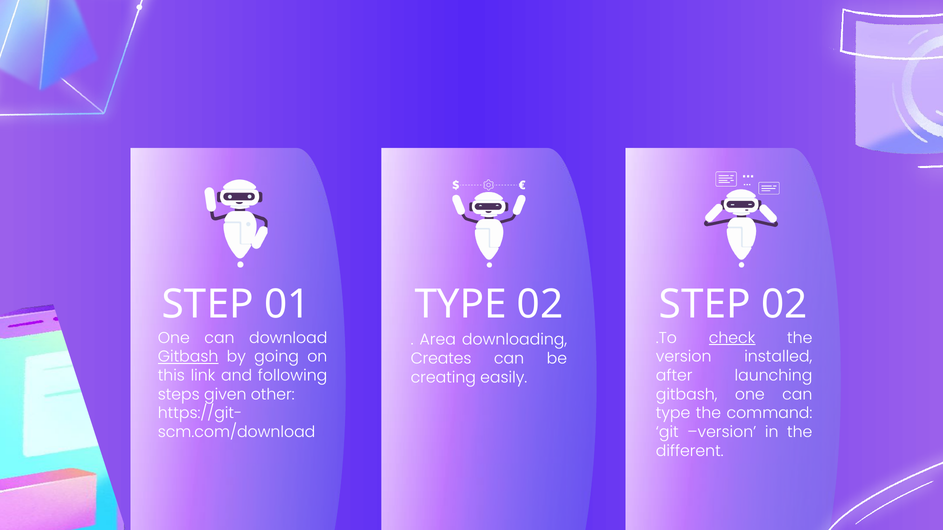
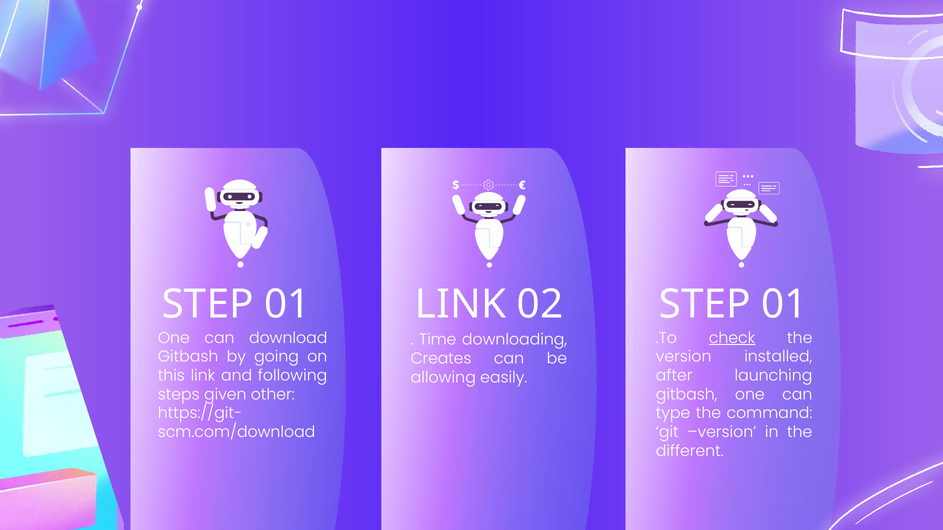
TYPE: TYPE -> LINK (460, 305)
02 STEP 02: 02 -> 01 (784, 305)
Area: Area -> Time (438, 340)
Gitbash underline: present -> none (188, 357)
creating: creating -> allowing (443, 378)
